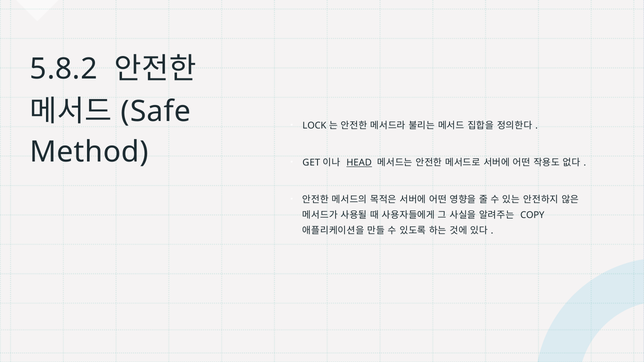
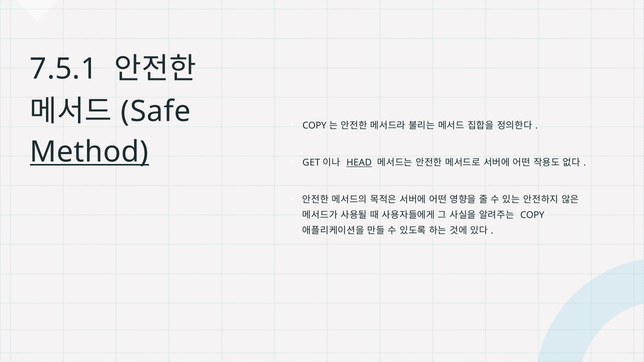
5.8.2: 5.8.2 -> 7.5.1 (64, 69)
LOCK: LOCK -> COPY (314, 126)
Method underline: none -> present (89, 152)
